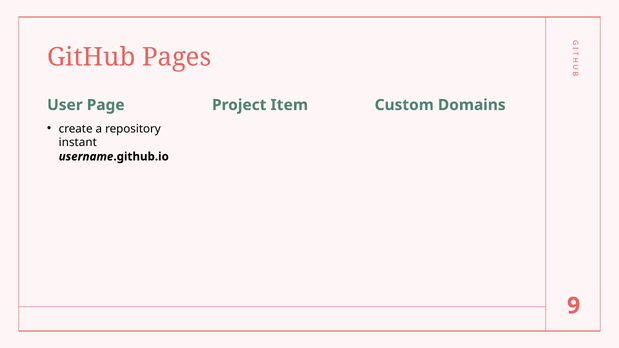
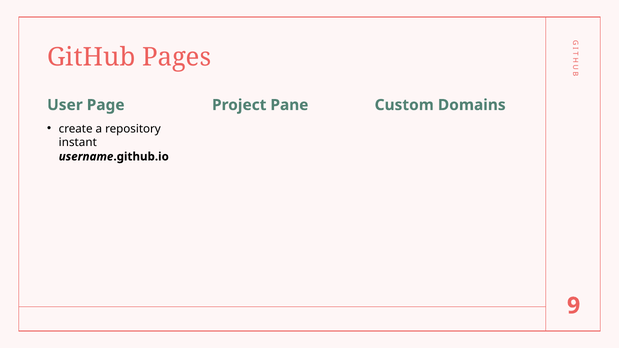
Item: Item -> Pane (289, 105)
